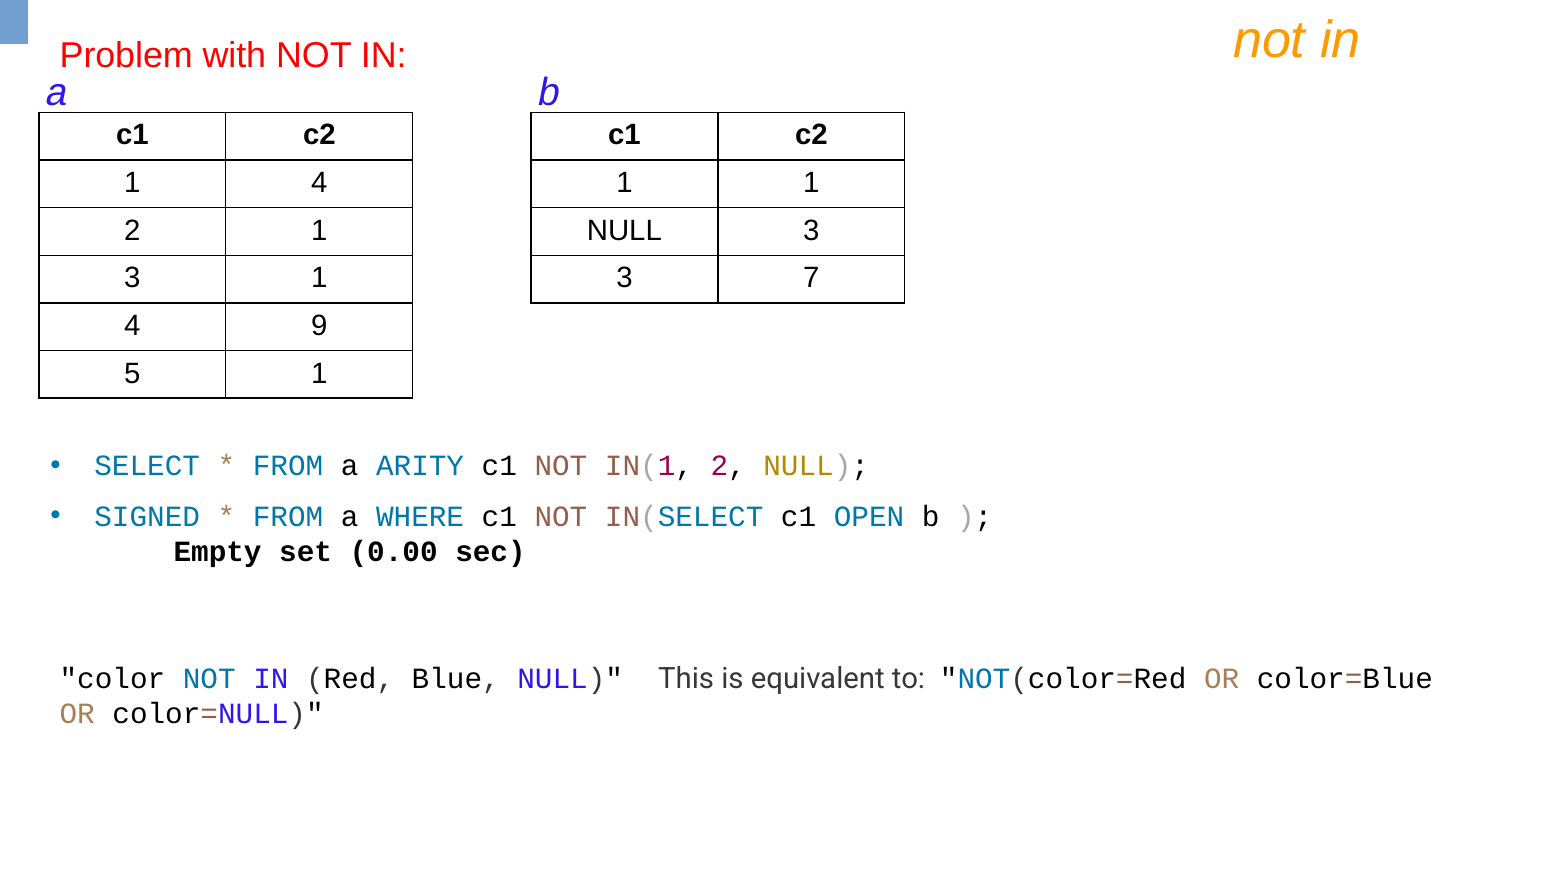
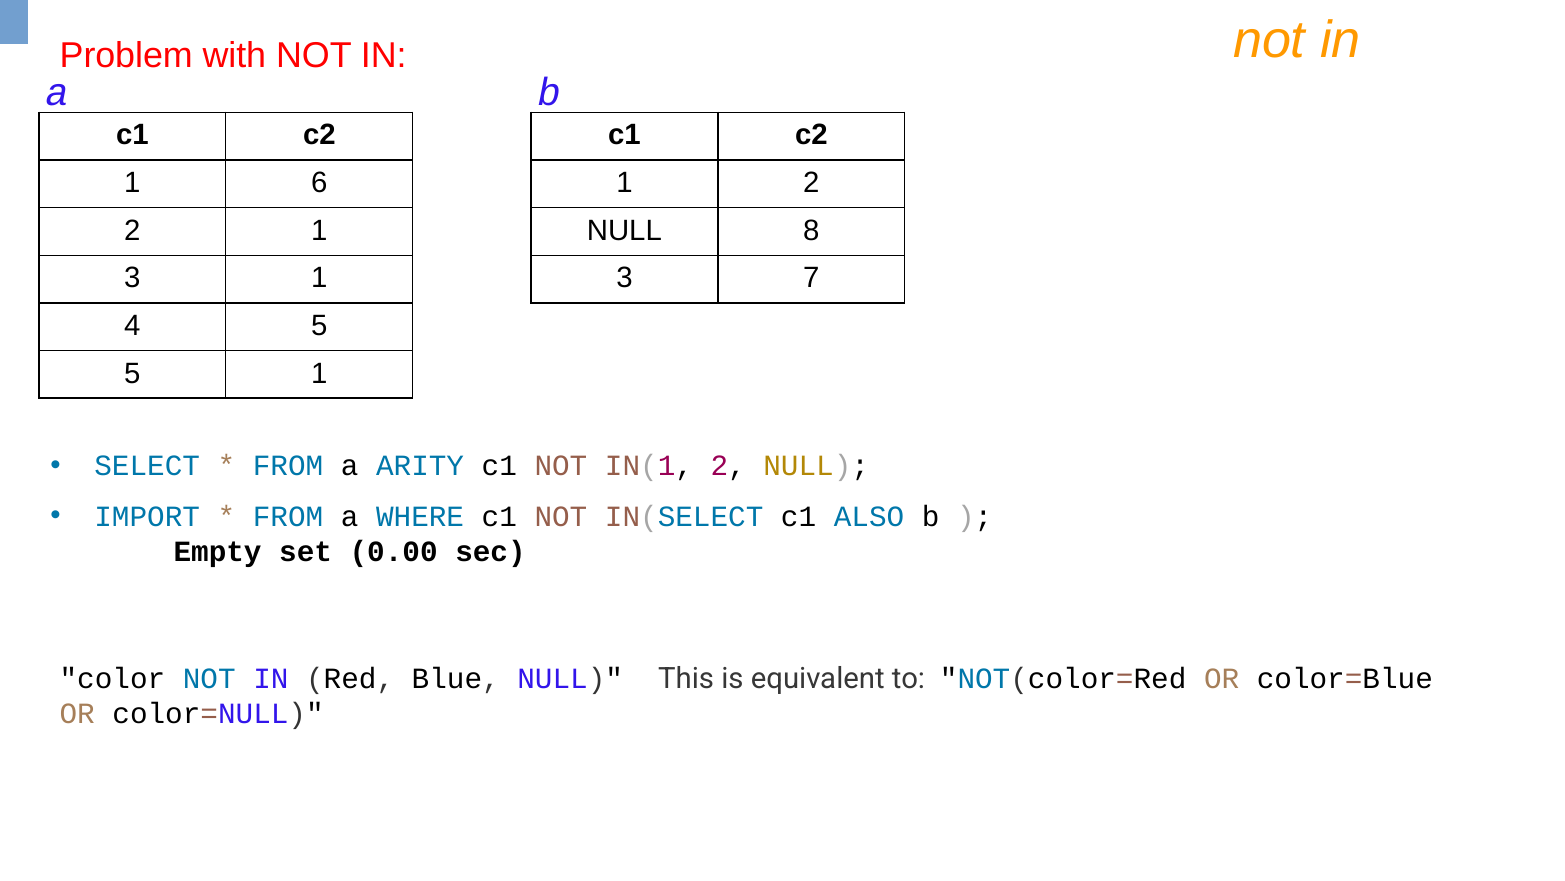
4: 4 -> 6 (319, 183)
1 1: 1 -> 2 (811, 183)
NULL 3: 3 -> 8 (811, 230)
4 9: 9 -> 5 (319, 325)
SIGNED: SIGNED -> IMPORT (147, 516)
OPEN: OPEN -> ALSO (869, 516)
